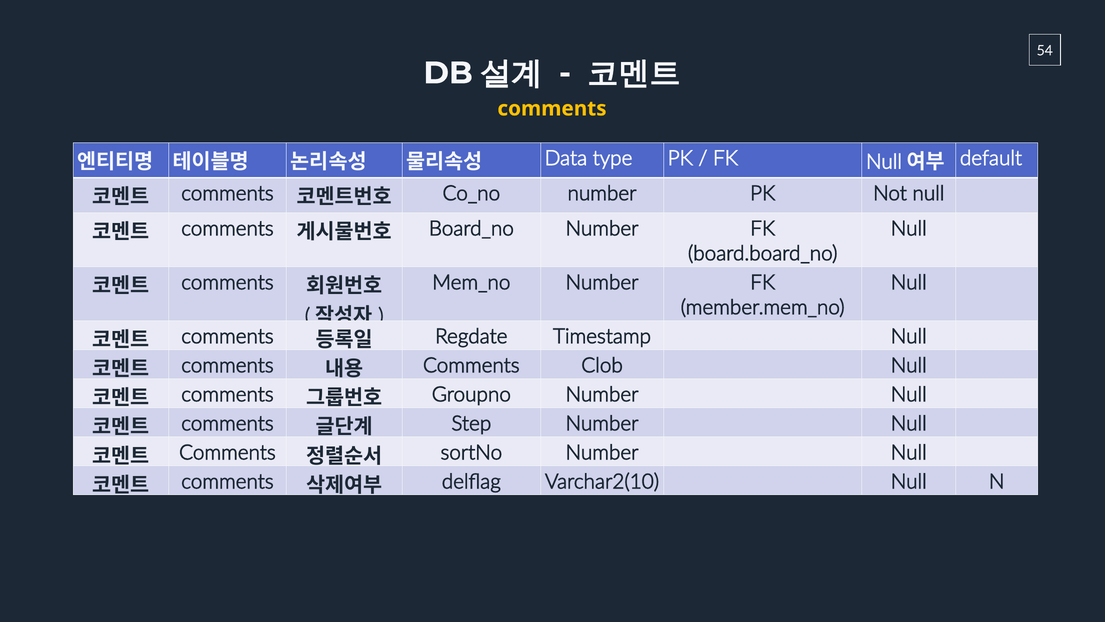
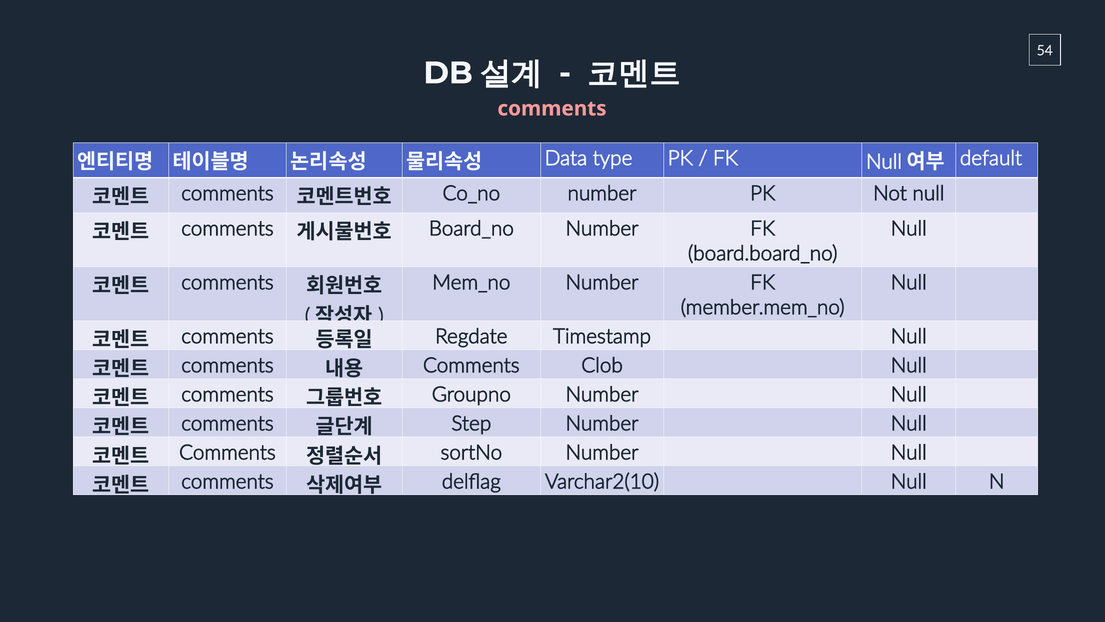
comments colour: yellow -> pink (552, 109)
